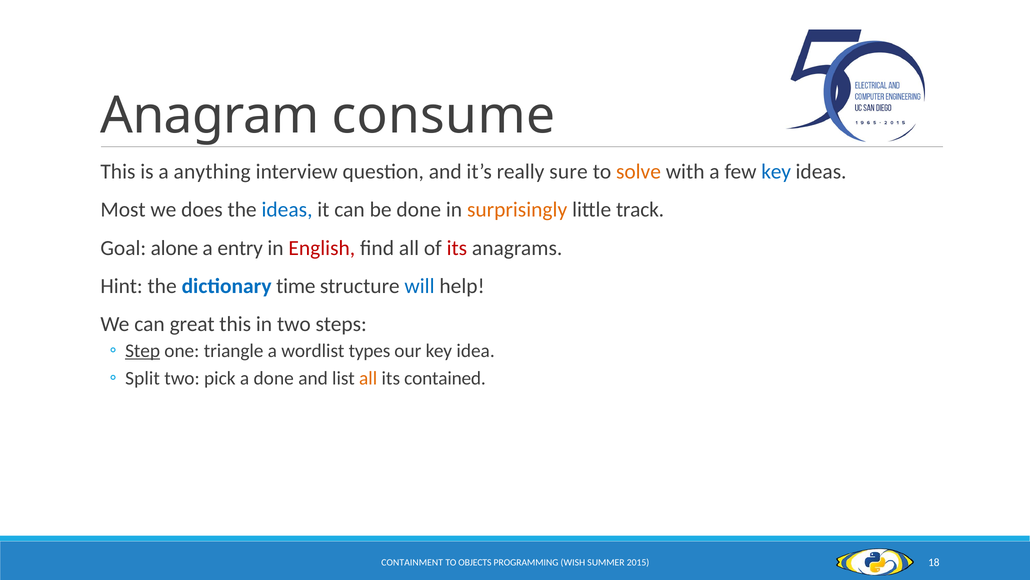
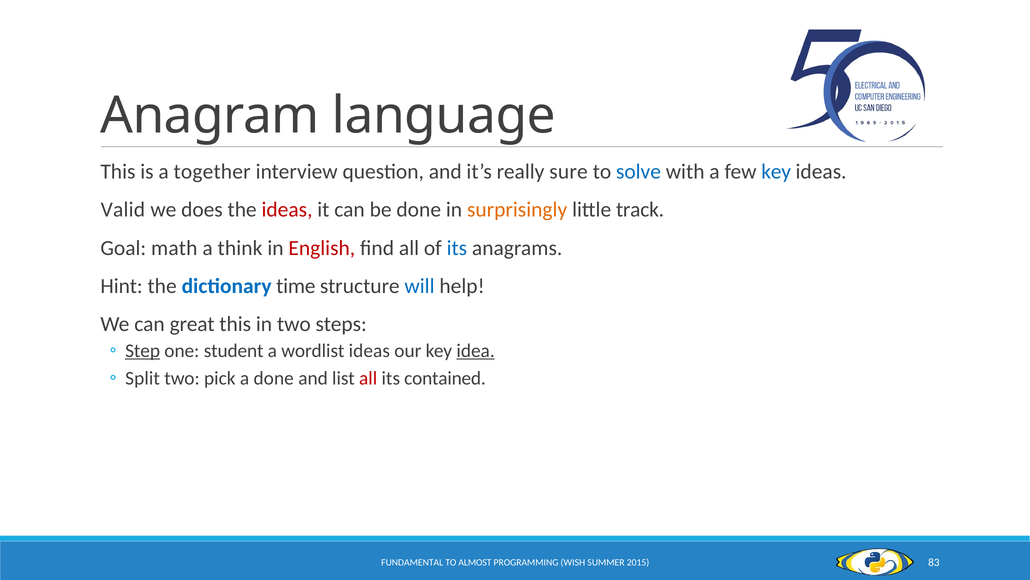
consume: consume -> language (444, 115)
anything: anything -> together (212, 171)
solve colour: orange -> blue (638, 171)
Most: Most -> Valid (123, 209)
ideas colour: blue -> red (287, 209)
alone: alone -> math (174, 248)
entry: entry -> think (240, 248)
its colour: red -> blue (457, 248)
triangle: triangle -> student (234, 350)
wordlist types: types -> ideas (369, 350)
idea underline: none -> present (476, 350)
all colour: orange -> red (368, 378)
CONTAINMENT: CONTAINMENT -> FUNDAMENTAL (412, 562)
OBJECTS: OBJECTS -> ALMOST (475, 562)
18: 18 -> 83 (934, 562)
